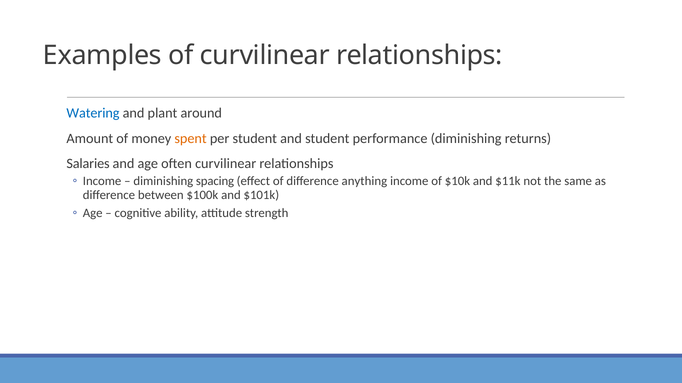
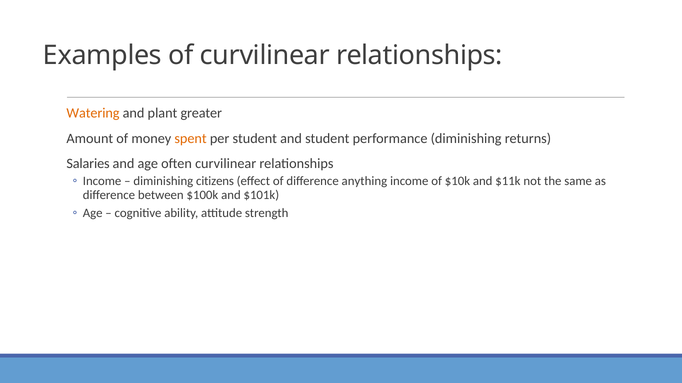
Watering colour: blue -> orange (93, 113)
around: around -> greater (201, 113)
spacing: spacing -> citizens (215, 181)
